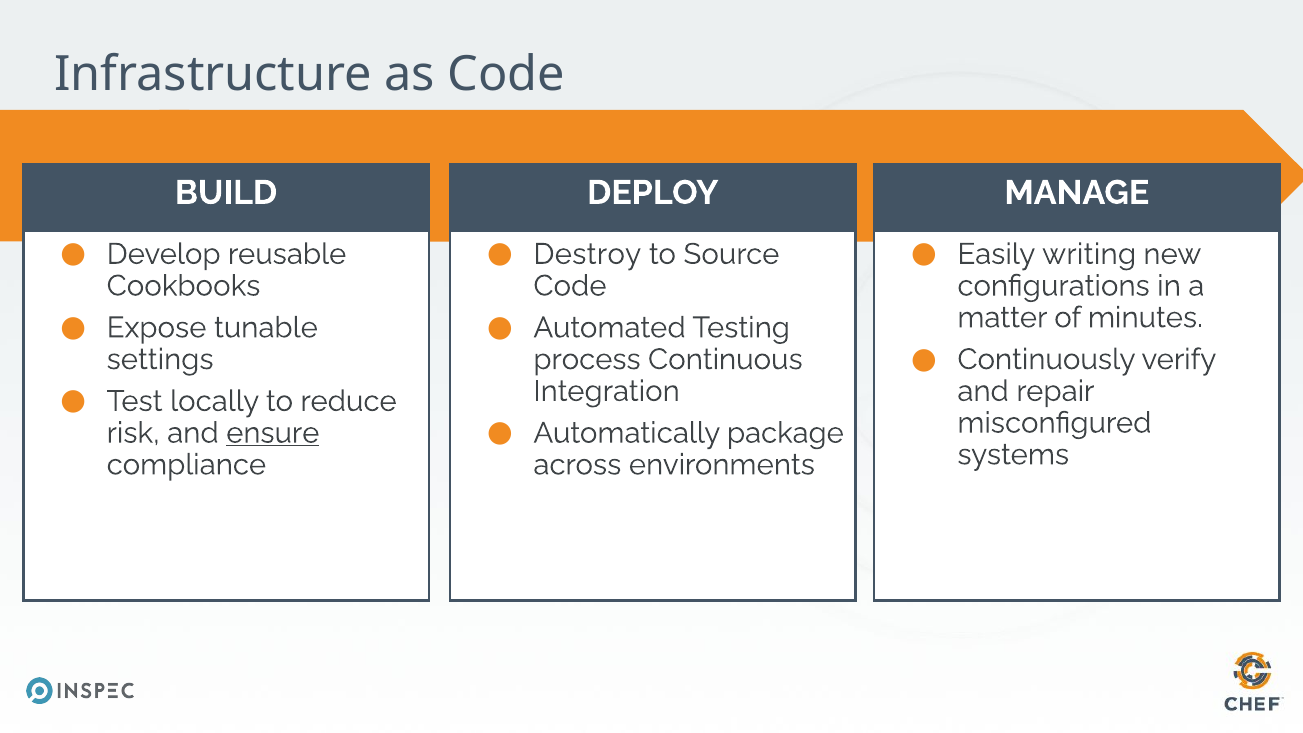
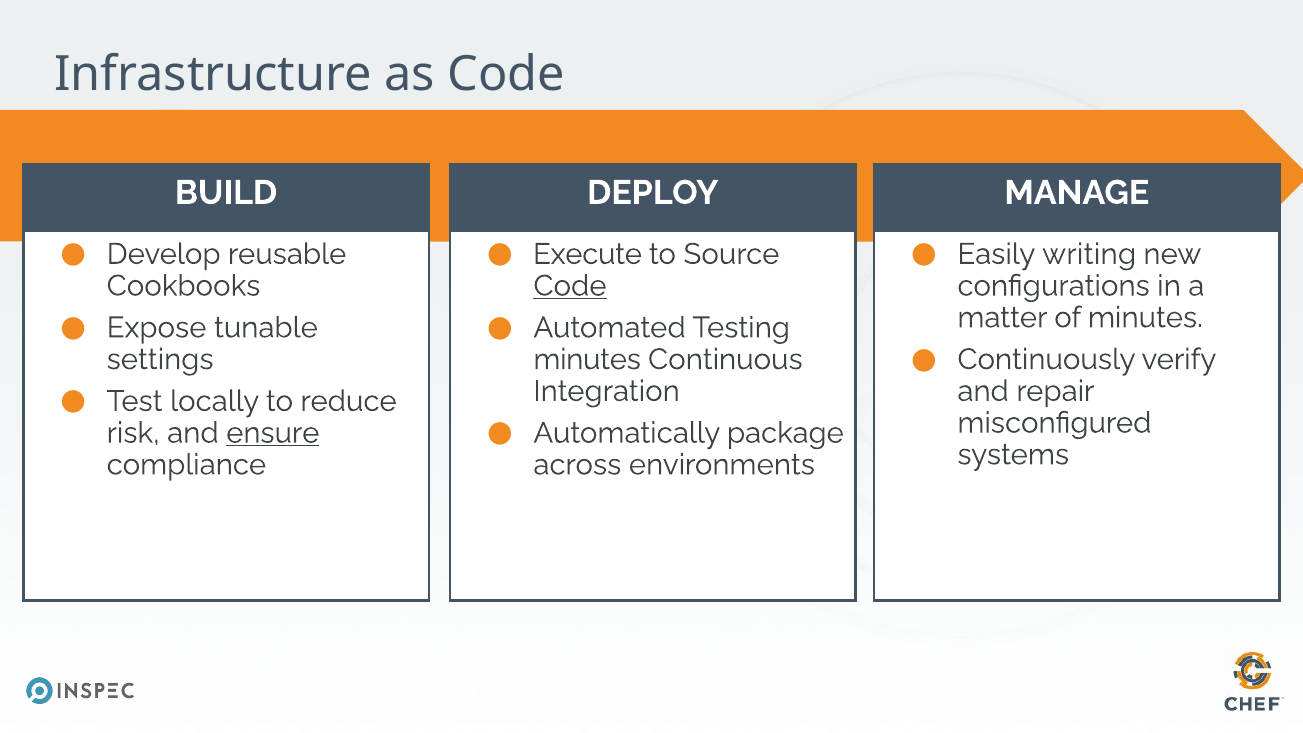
Destroy: Destroy -> Execute (588, 254)
Code underline: none -> present (570, 286)
process: process -> minutes (587, 359)
